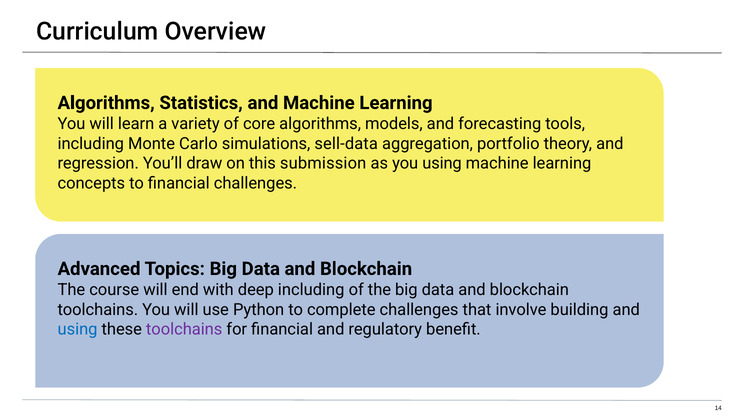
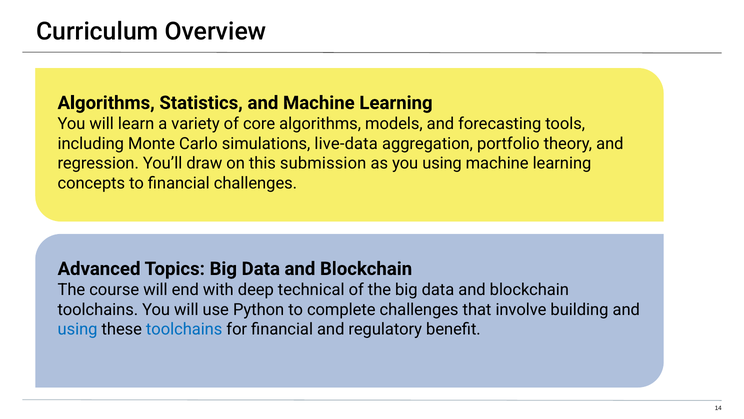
sell-data: sell-data -> live-data (346, 143)
deep including: including -> technical (311, 289)
toolchains colour: purple -> blue (184, 329)
